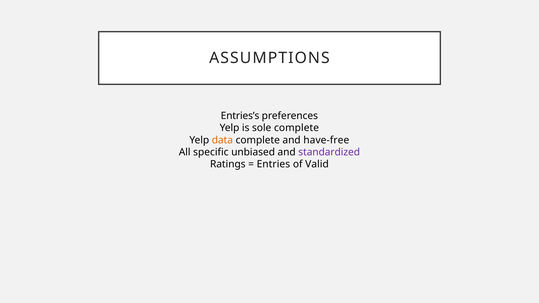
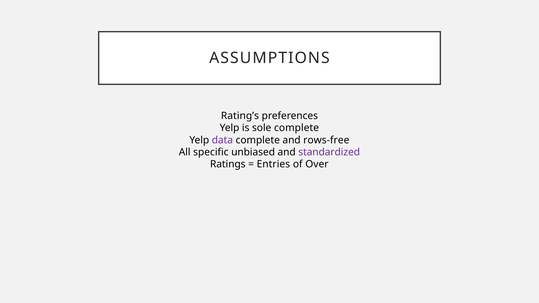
Entries’s: Entries’s -> Rating’s (240, 116)
data colour: orange -> purple (222, 140)
have-free: have-free -> rows-free (326, 140)
Valid: Valid -> Over (317, 164)
